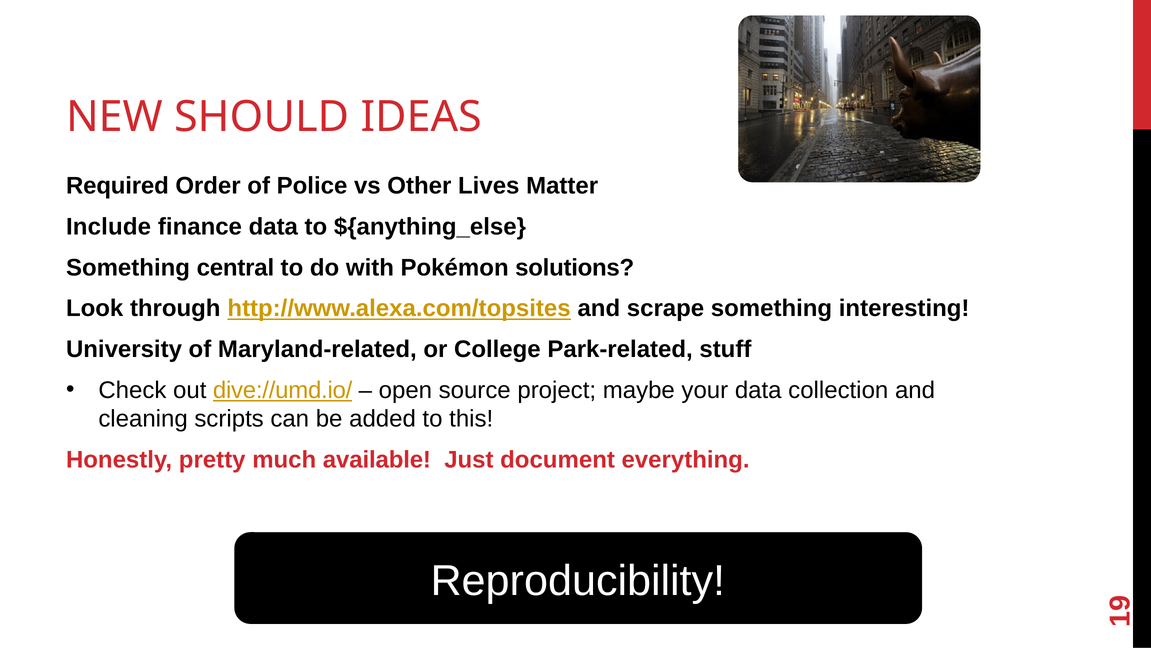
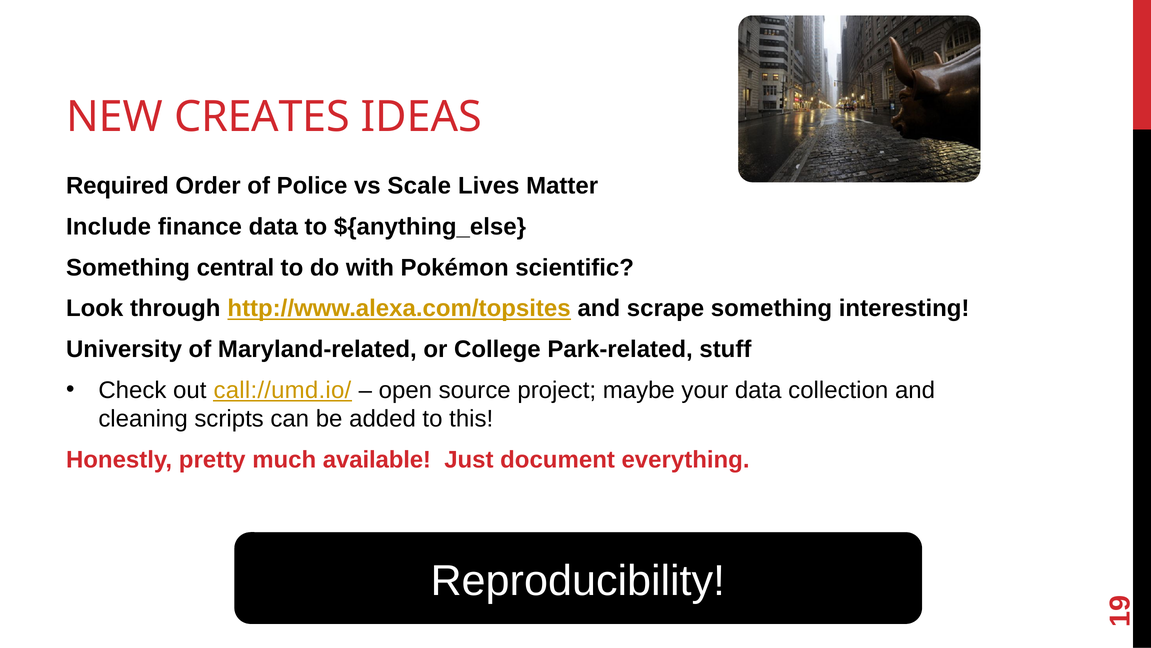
SHOULD: SHOULD -> CREATES (262, 117)
Other: Other -> Scale (419, 186)
solutions: solutions -> scientific (575, 267)
dive://umd.io/: dive://umd.io/ -> call://umd.io/ (282, 390)
